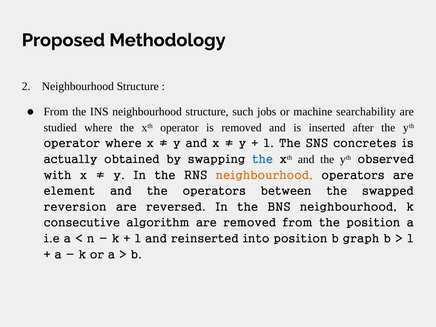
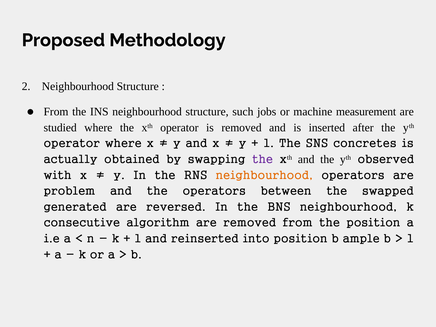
searchability: searchability -> measurement (366, 112)
the colour: blue -> purple (263, 159)
element: element -> problem (69, 191)
reversion: reversion -> generated (75, 207)
graph: graph -> ample (361, 239)
